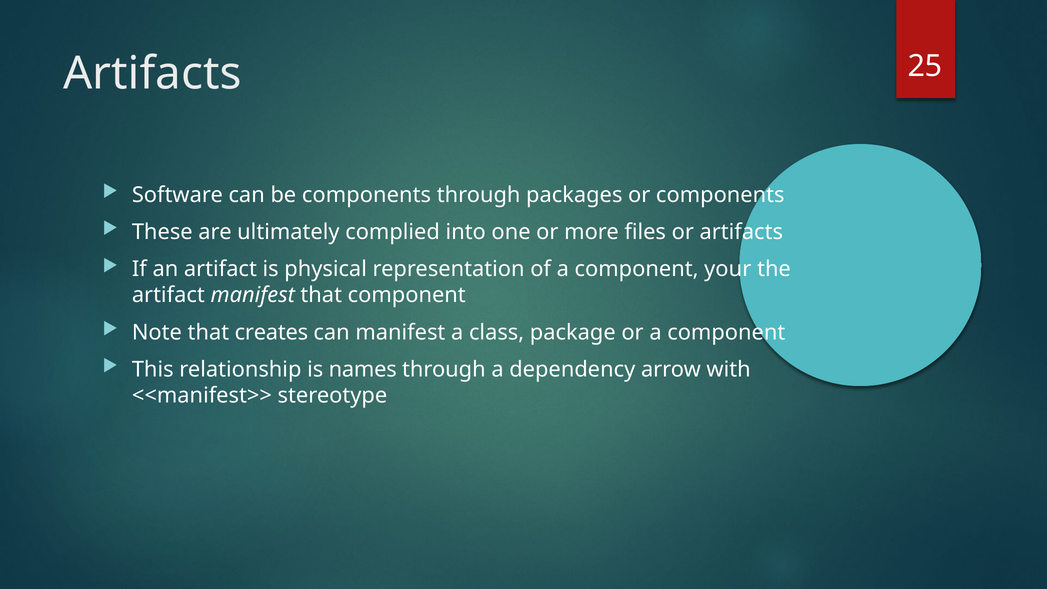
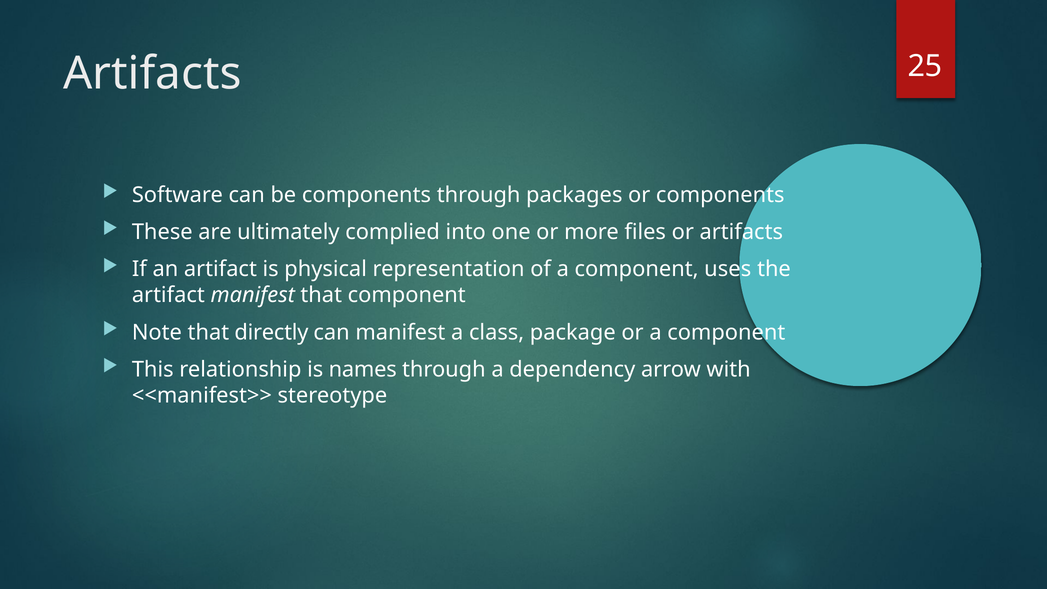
your: your -> uses (728, 269)
creates: creates -> directly (271, 332)
